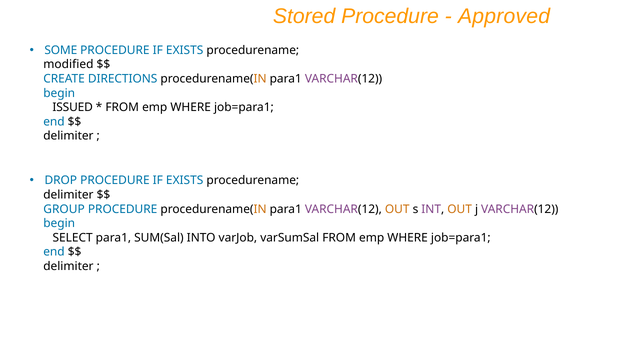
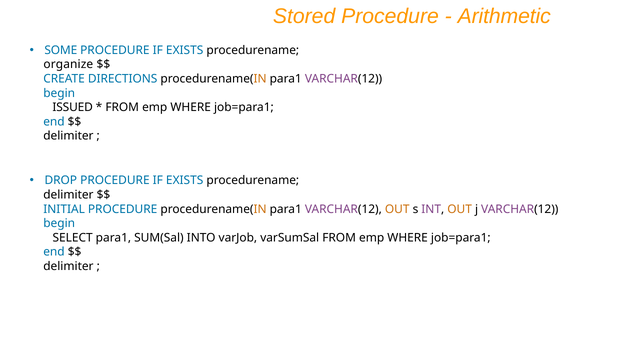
Approved: Approved -> Arithmetic (504, 17)
modified: modified -> organize (68, 65)
GROUP: GROUP -> INITIAL (64, 209)
